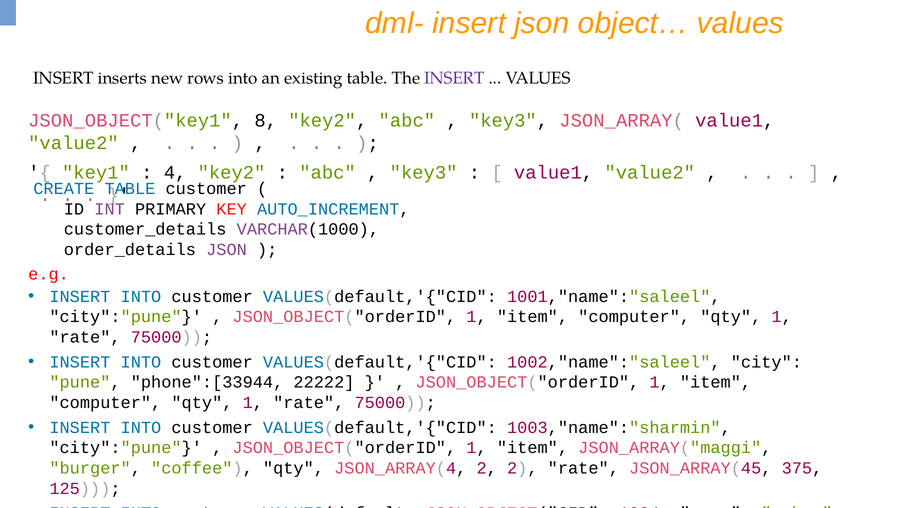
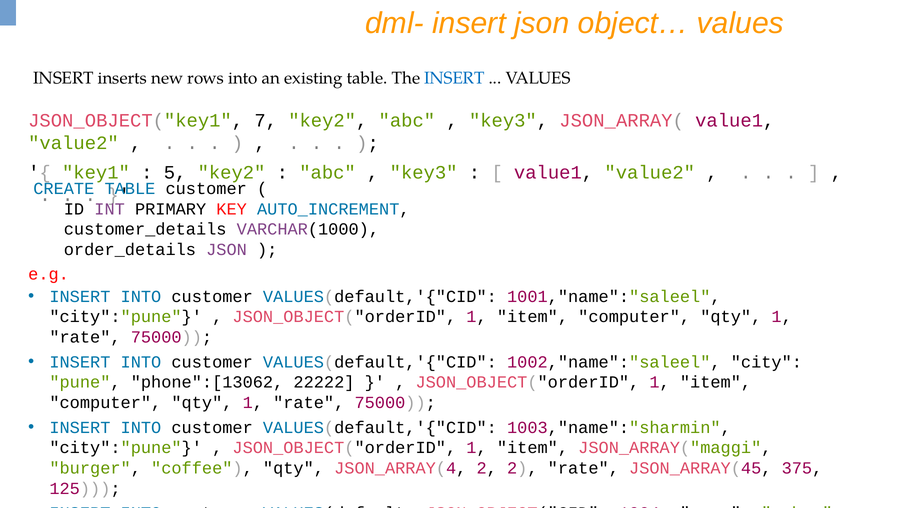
INSERT colour: purple -> blue (454, 78)
8: 8 -> 7 (266, 121)
4: 4 -> 5 (175, 173)
phone":[33944: phone":[33944 -> phone":[13062 (207, 383)
